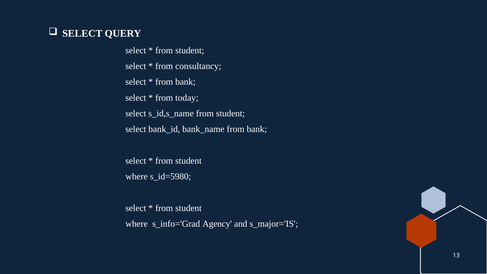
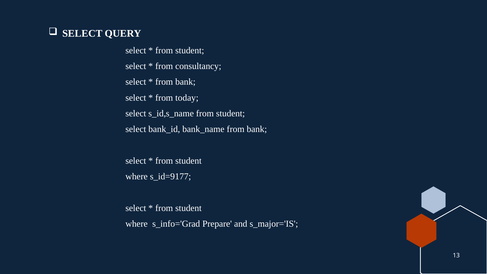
s_id=5980: s_id=5980 -> s_id=9177 (171, 177)
Agency: Agency -> Prepare (217, 224)
